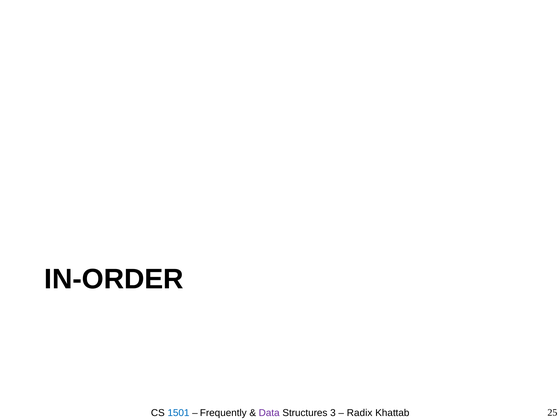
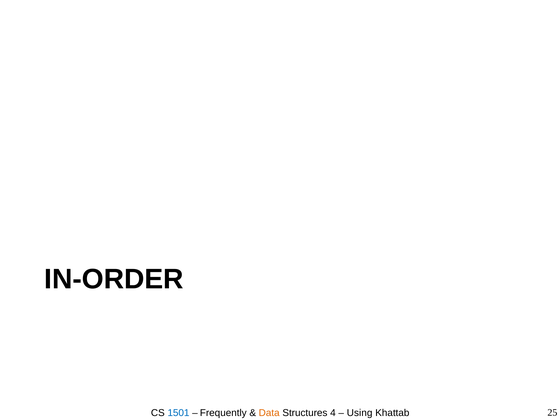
Data colour: purple -> orange (269, 413)
3: 3 -> 4 (333, 413)
Radix: Radix -> Using (360, 413)
